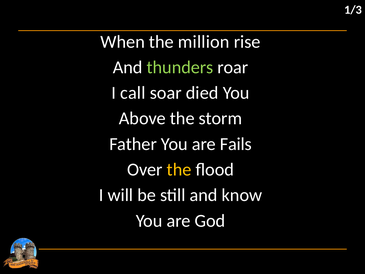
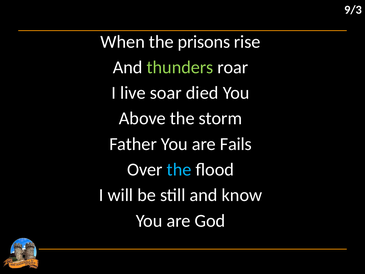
1/3: 1/3 -> 9/3 (353, 10)
million: million -> prisons (204, 42)
call: call -> live (133, 93)
the colour: yellow -> light blue (179, 169)
